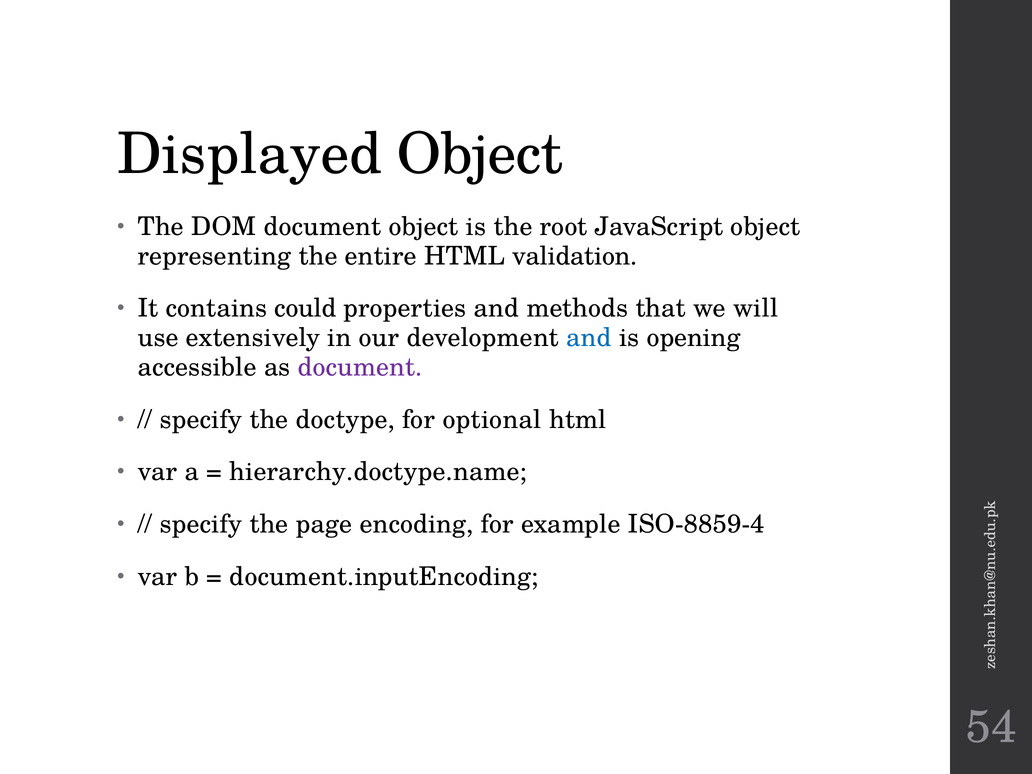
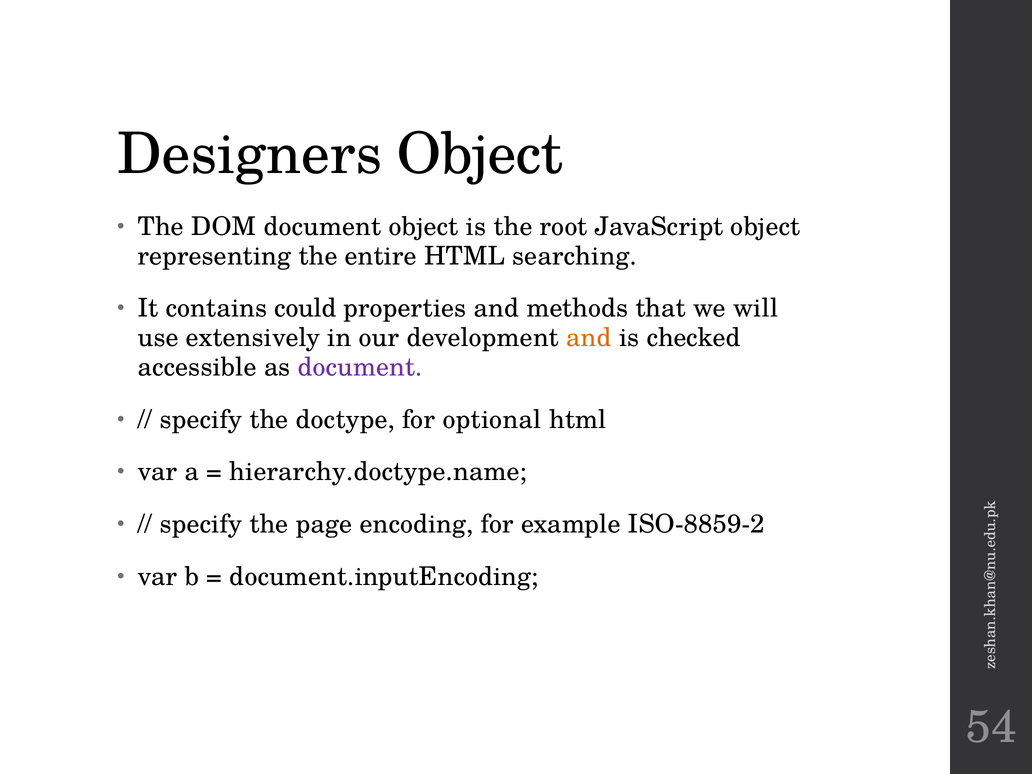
Displayed: Displayed -> Designers (250, 154)
validation: validation -> searching (575, 256)
and colour: blue -> orange (589, 338)
opening: opening -> checked (694, 338)
ISO-8859-4: ISO-8859-4 -> ISO-8859-2 (696, 524)
